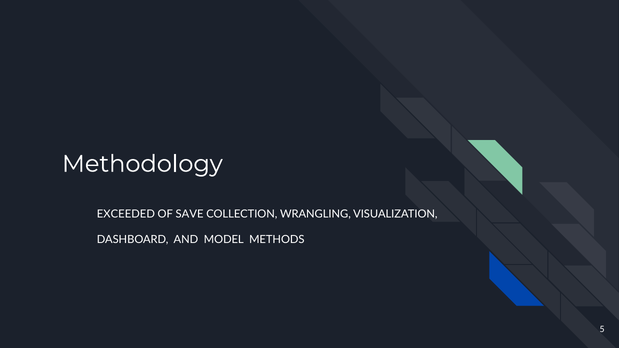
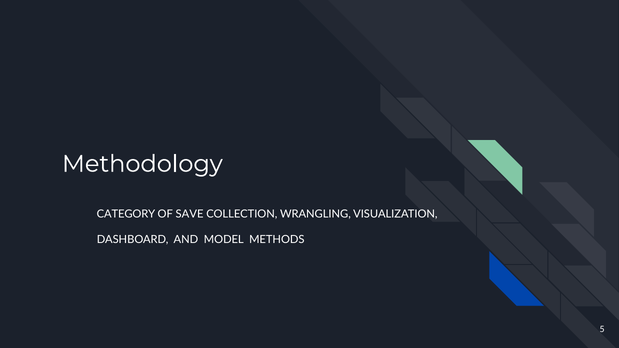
EXCEEDED: EXCEEDED -> CATEGORY (126, 214)
